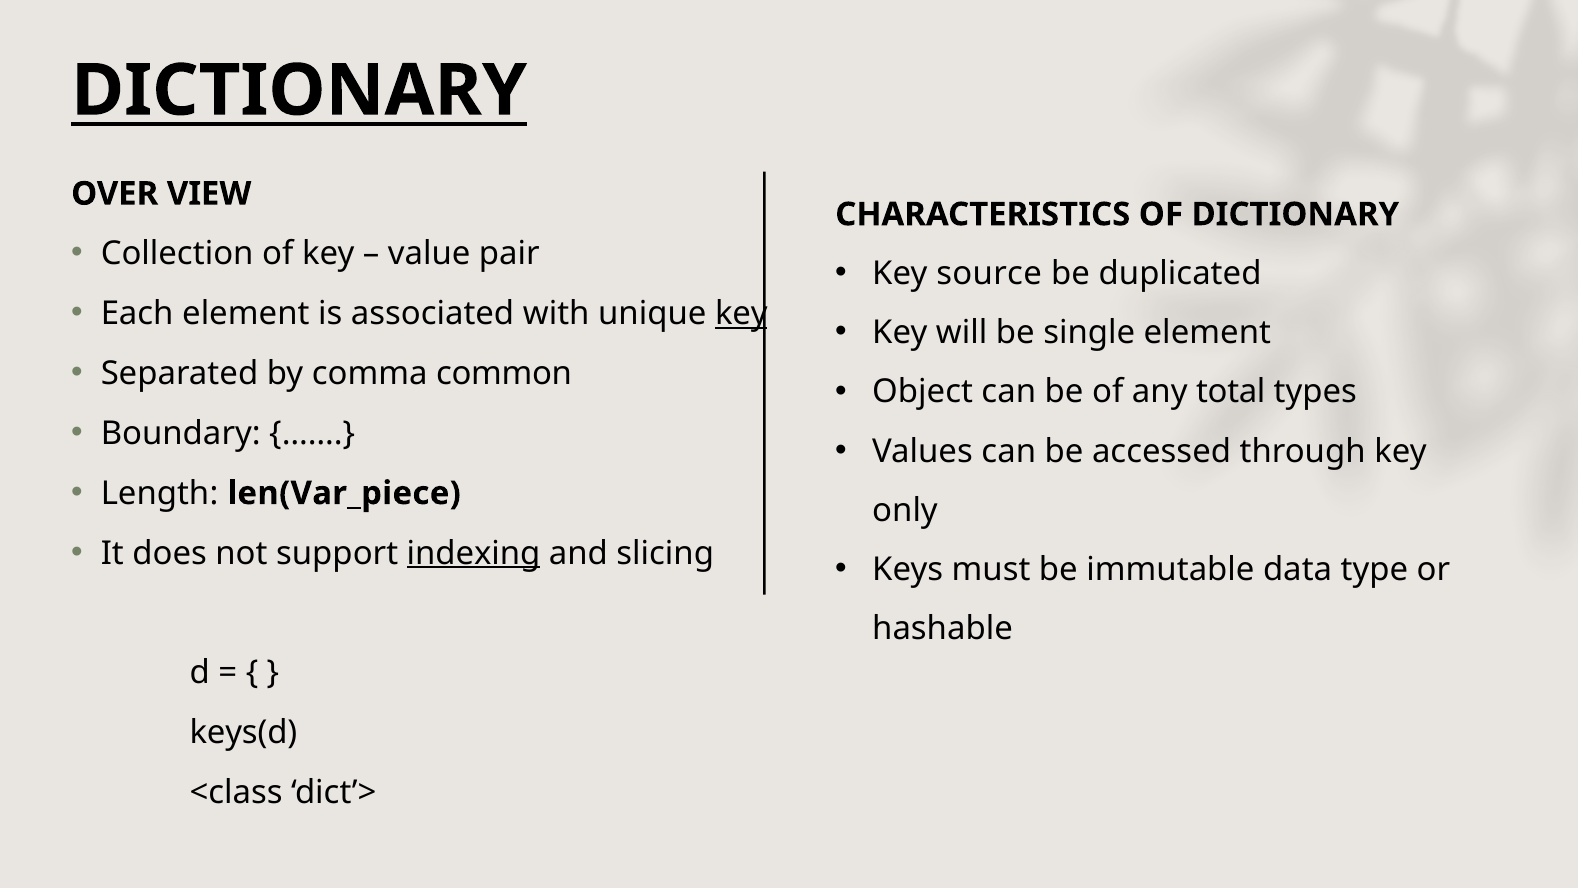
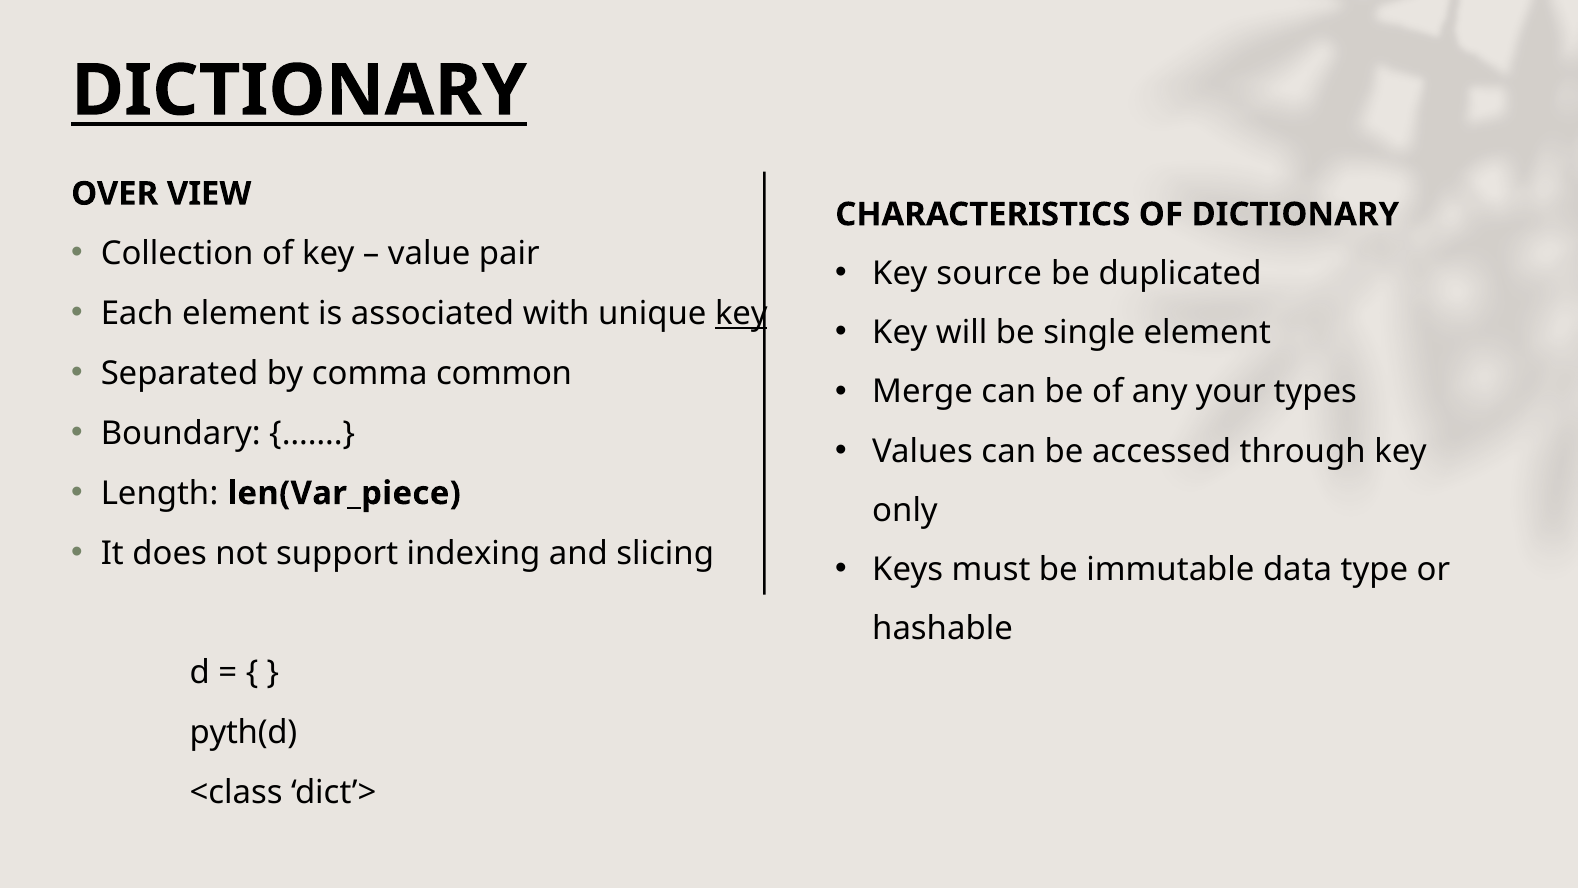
Object: Object -> Merge (923, 392)
total: total -> your (1231, 392)
indexing underline: present -> none (473, 553)
keys(d: keys(d -> pyth(d (243, 733)
